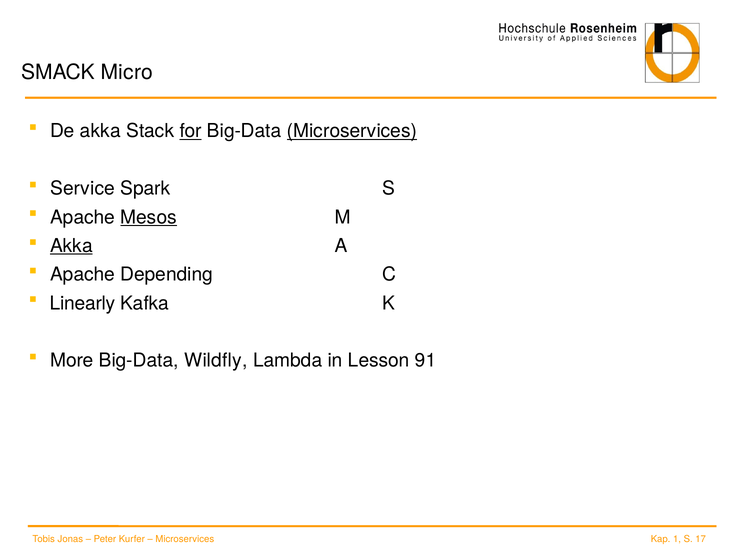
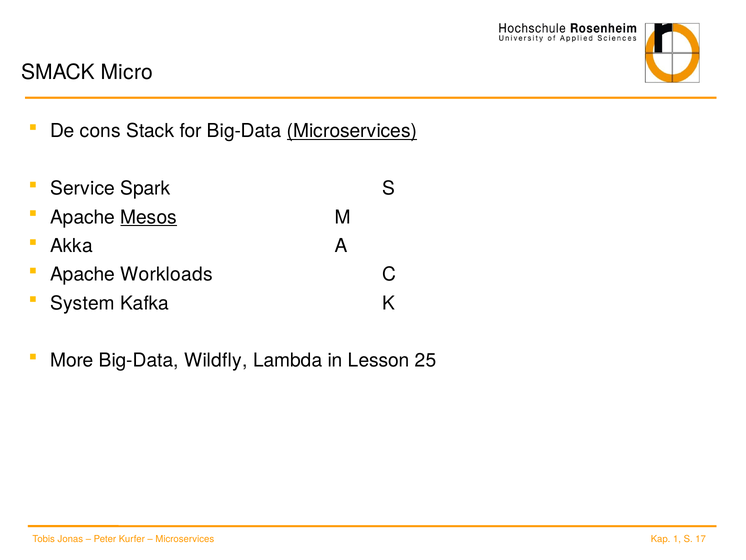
De akka: akka -> cons (100, 131)
for underline: present -> none (191, 131)
Akka underline: present -> none (71, 246)
Depending: Depending -> Workloads (167, 274)
Linearly: Linearly -> System (83, 303)
91: 91 -> 25 (426, 360)
